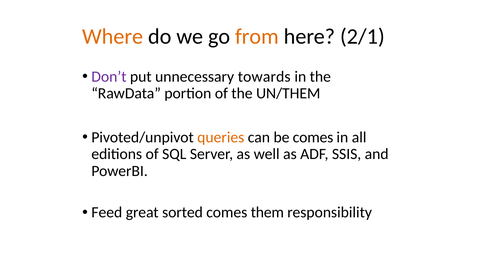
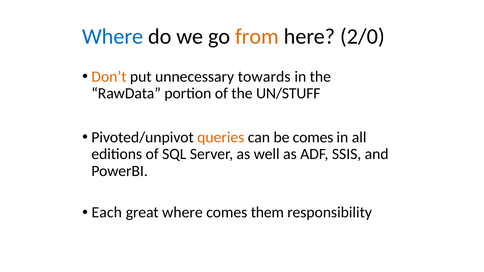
Where colour: orange -> blue (113, 36)
2/1: 2/1 -> 2/0 (363, 36)
Don’t colour: purple -> orange (109, 77)
UN/THEM: UN/THEM -> UN/STUFF (288, 94)
Feed: Feed -> Each (107, 213)
great sorted: sorted -> where (182, 213)
